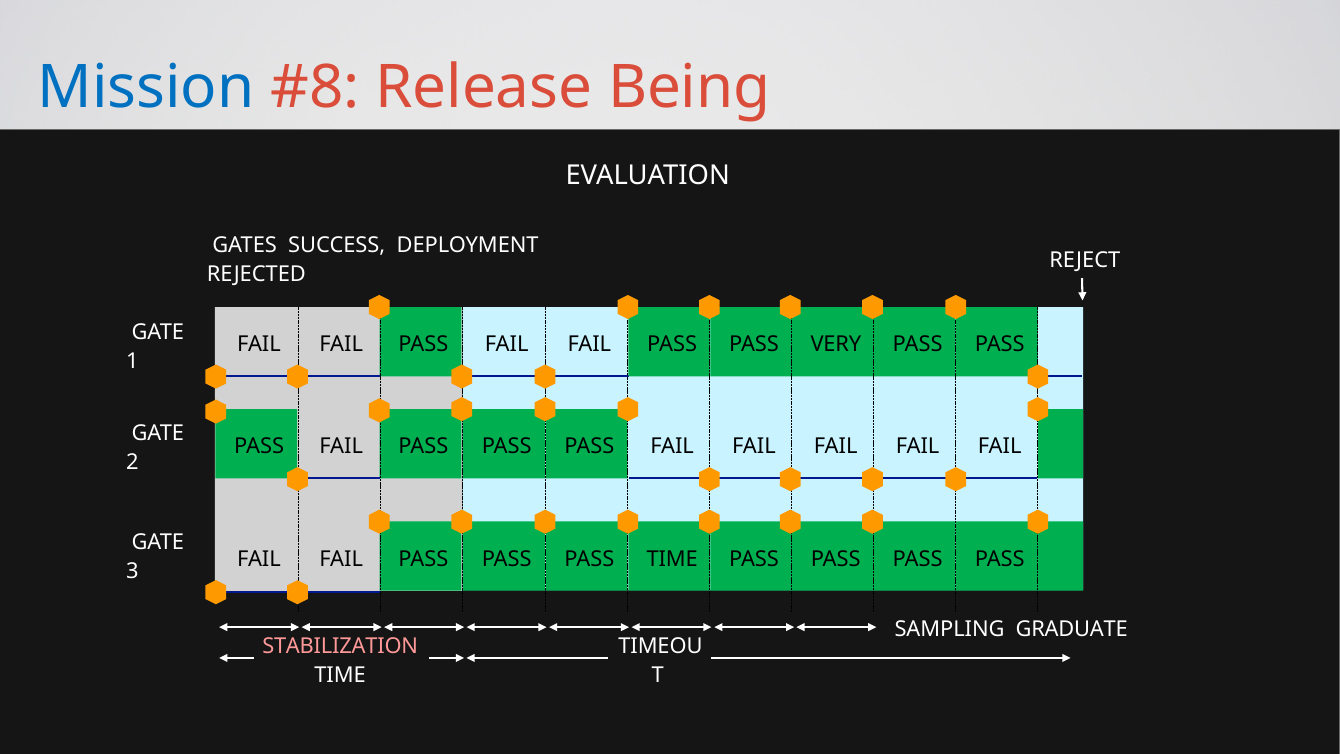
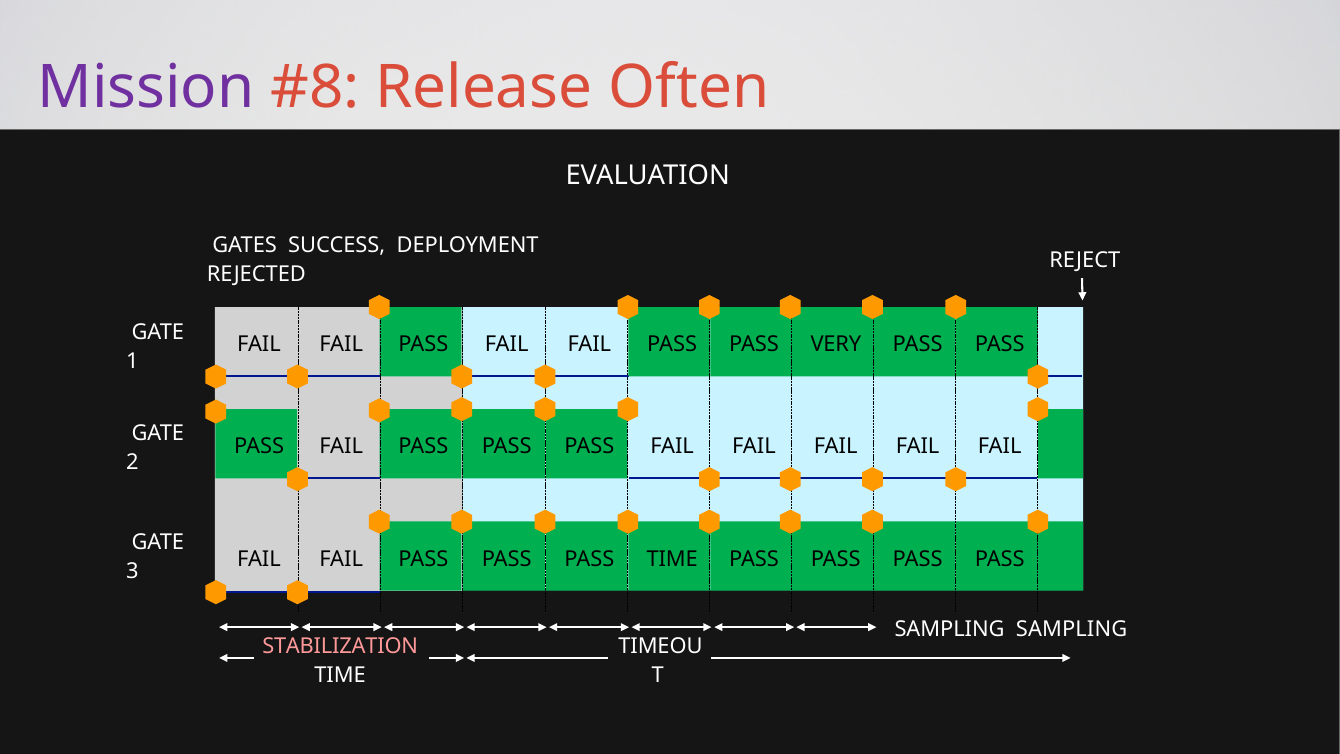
Mission colour: blue -> purple (146, 88)
Being: Being -> Often (689, 88)
SAMPLING GRADUATE: GRADUATE -> SAMPLING (1072, 629)
